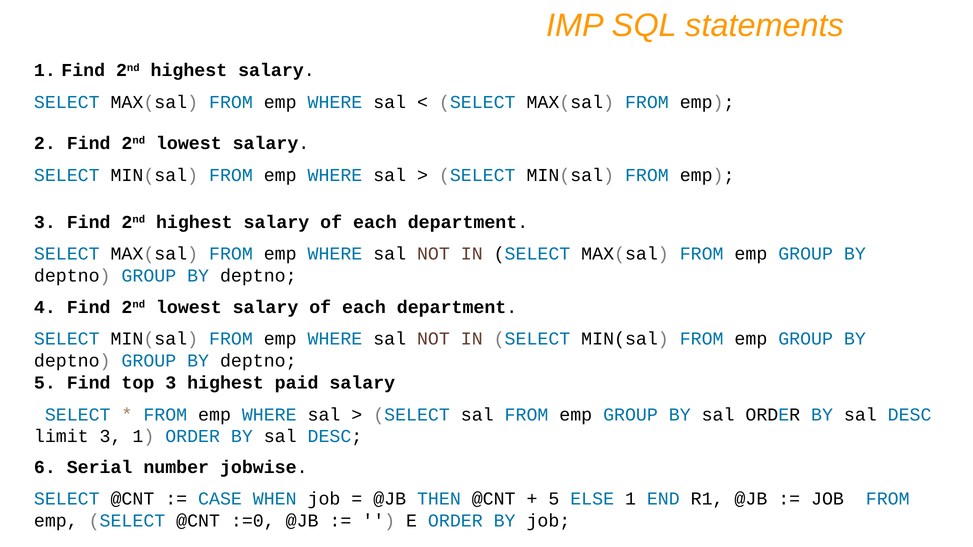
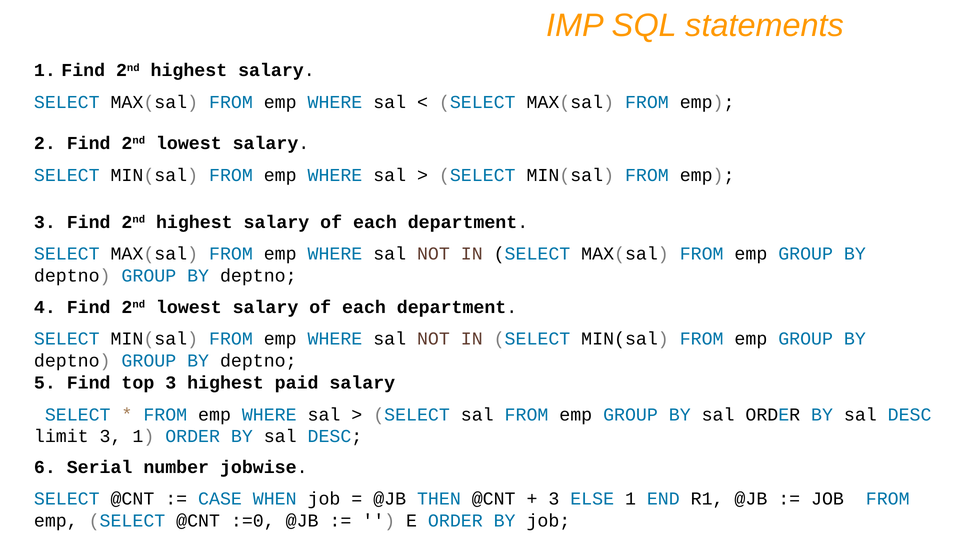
5: 5 -> 3 (554, 499)
